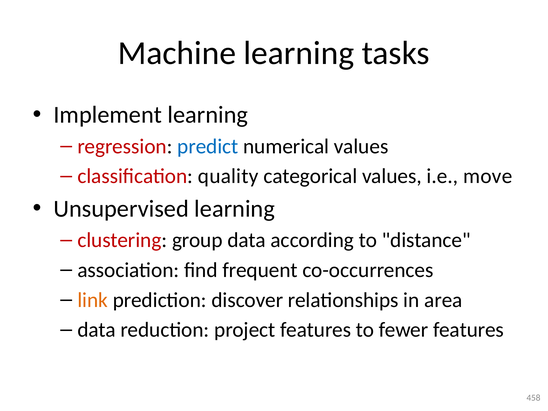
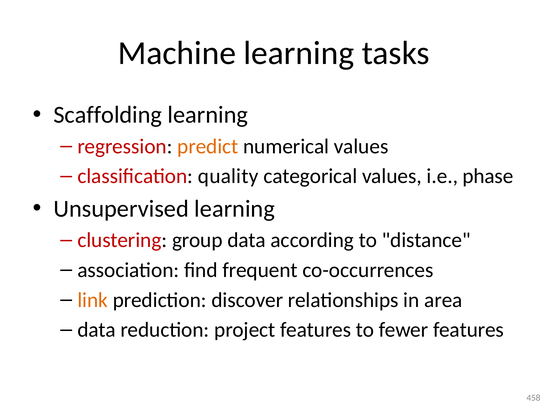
Implement: Implement -> Scaffolding (108, 115)
predict colour: blue -> orange (208, 146)
move: move -> phase (488, 176)
